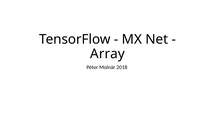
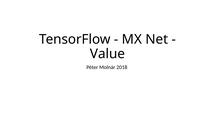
Array: Array -> Value (107, 54)
